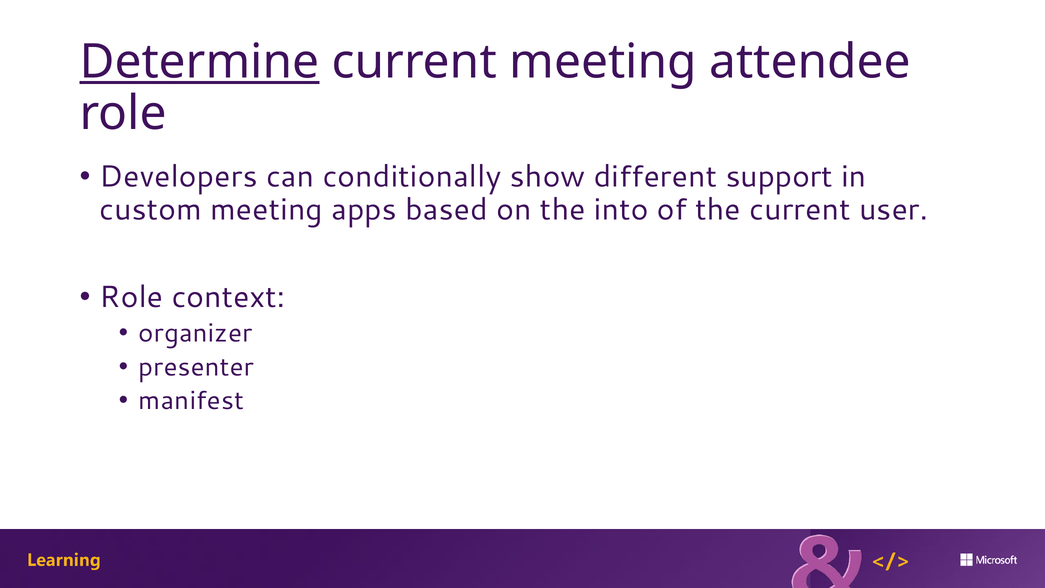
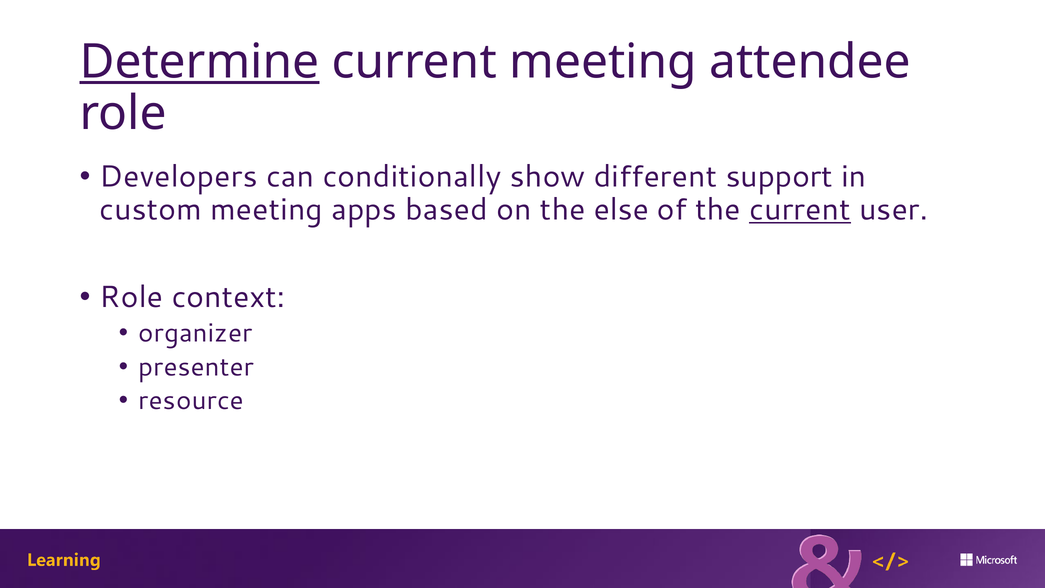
into: into -> else (621, 210)
current underline: none -> present (800, 210)
manifest: manifest -> resource (191, 401)
